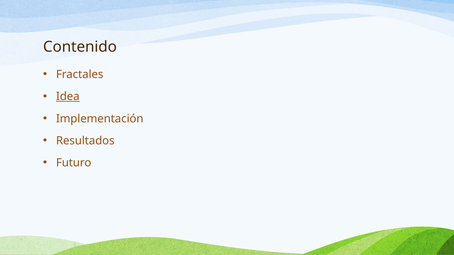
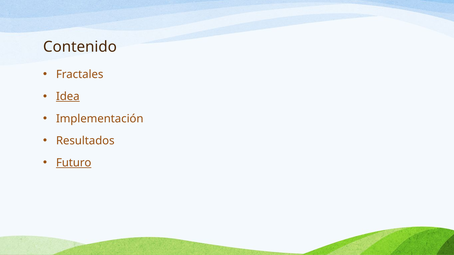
Futuro underline: none -> present (74, 163)
